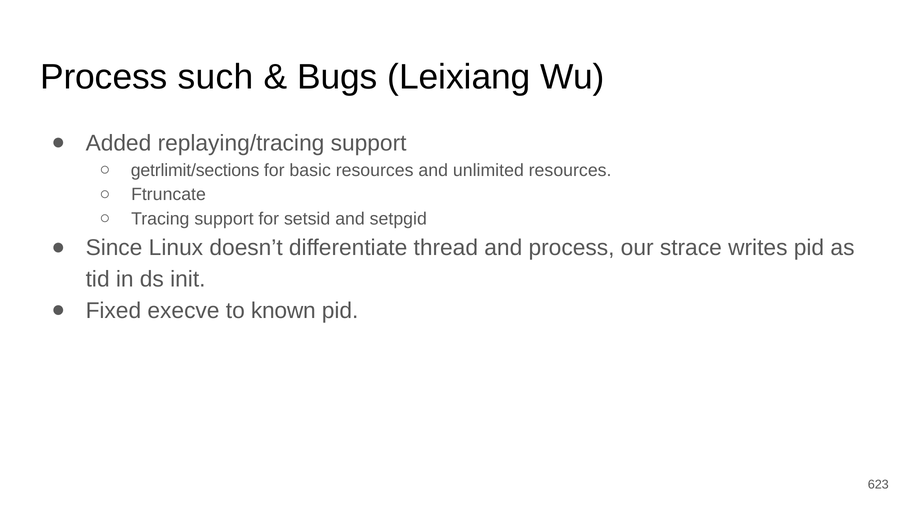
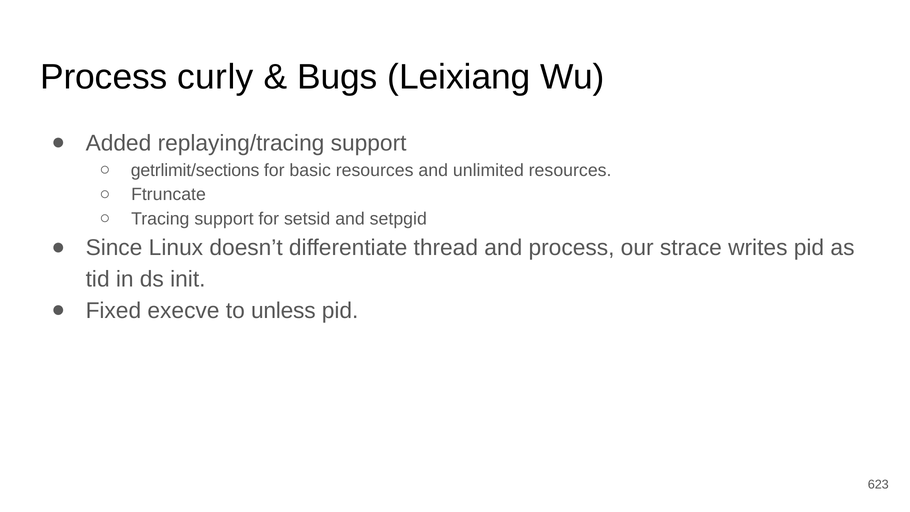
such: such -> curly (215, 77)
known: known -> unless (283, 310)
